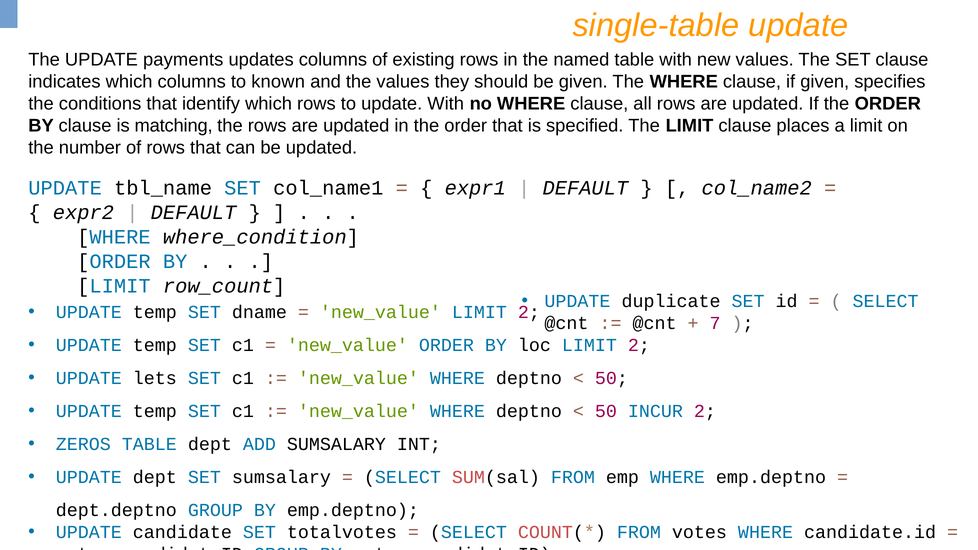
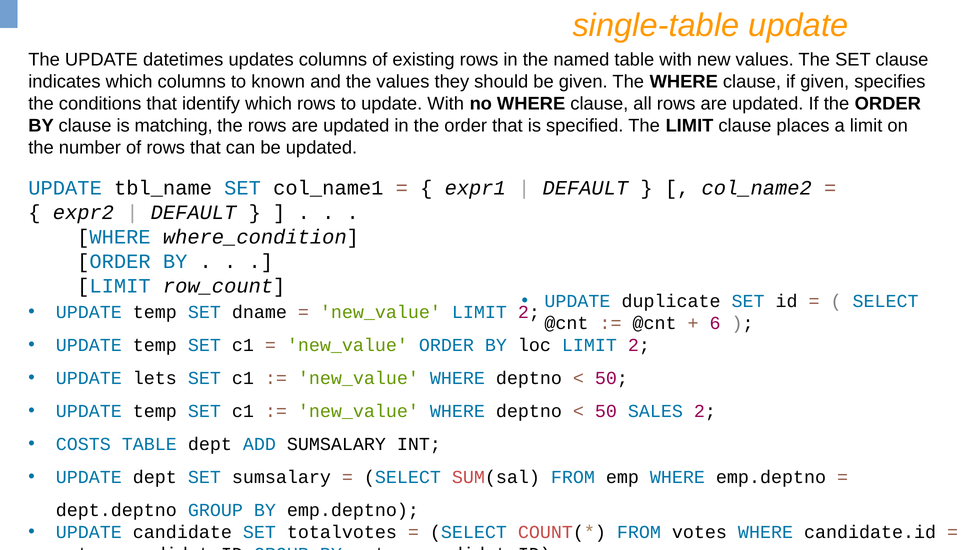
payments: payments -> datetimes (183, 60)
7: 7 -> 6 (715, 323)
INCUR: INCUR -> SALES (655, 411)
ZEROS: ZEROS -> COSTS (83, 444)
